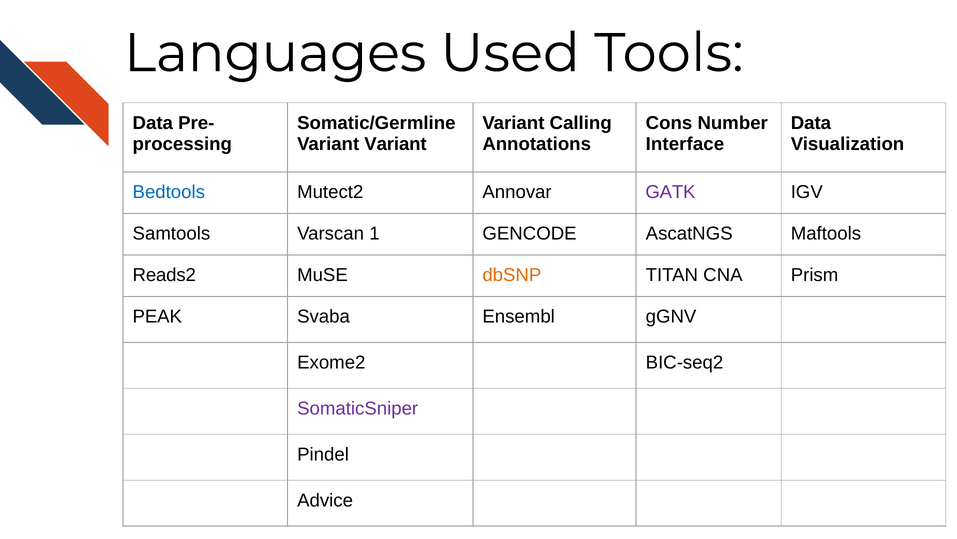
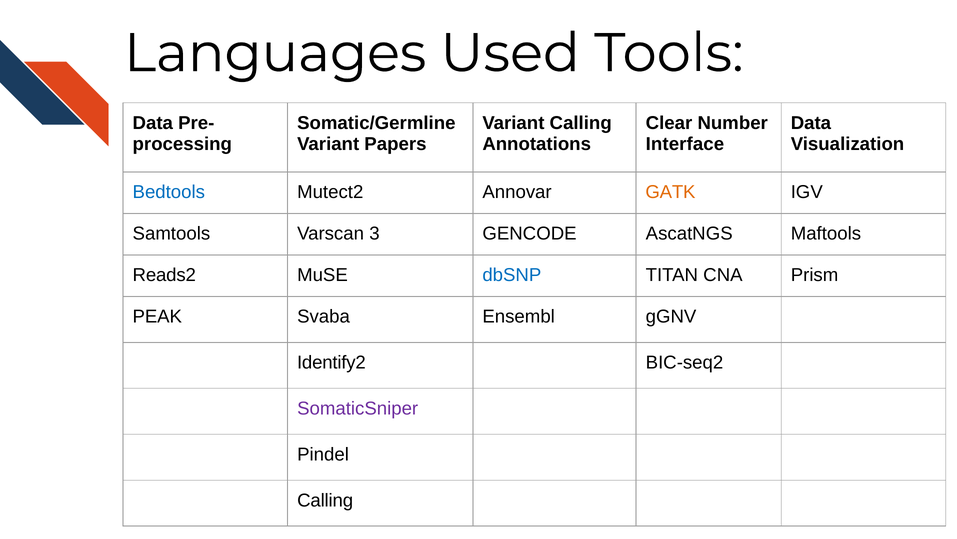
Cons: Cons -> Clear (669, 123)
Variant: Variant -> Papers (395, 144)
GATK colour: purple -> orange (670, 192)
1: 1 -> 3 (374, 233)
dbSNP colour: orange -> blue (512, 275)
Exome2: Exome2 -> Identify2 (331, 362)
Advice: Advice -> Calling (325, 500)
